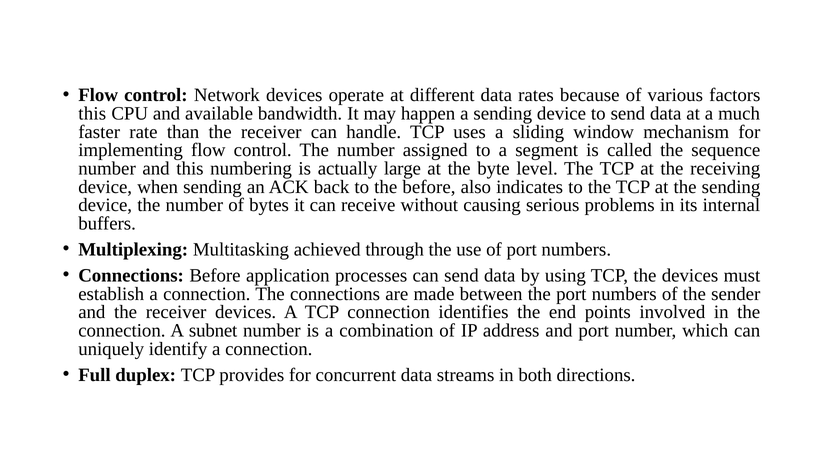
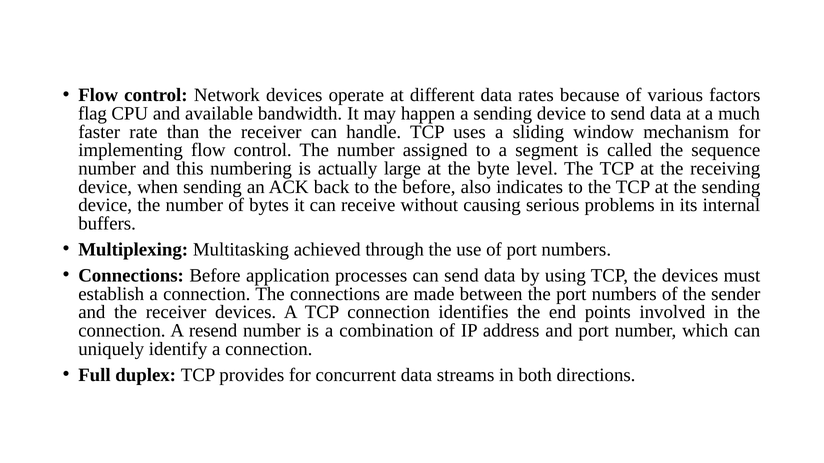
this: this -> flag (92, 114)
subnet: subnet -> resend (213, 331)
